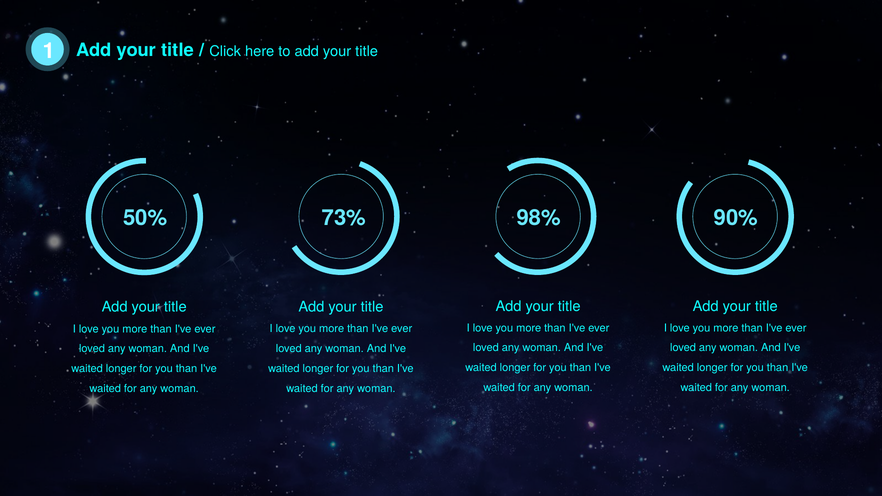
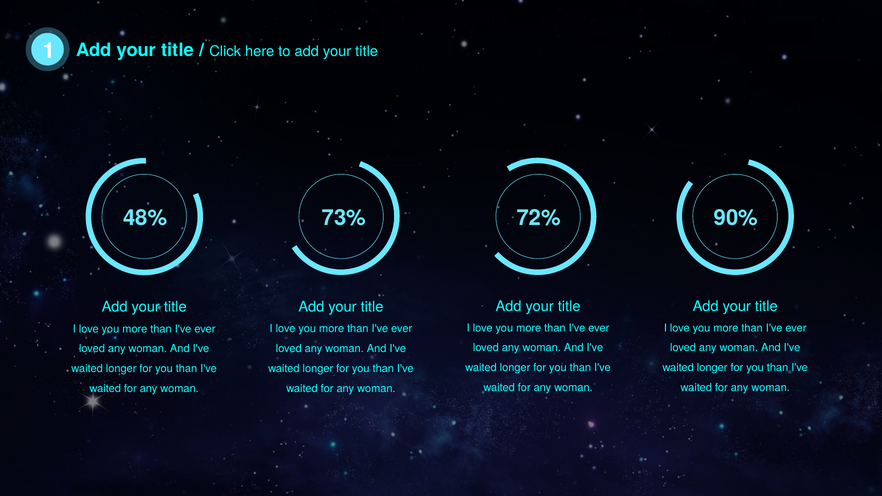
50%: 50% -> 48% (145, 218)
98%: 98% -> 72% (539, 218)
